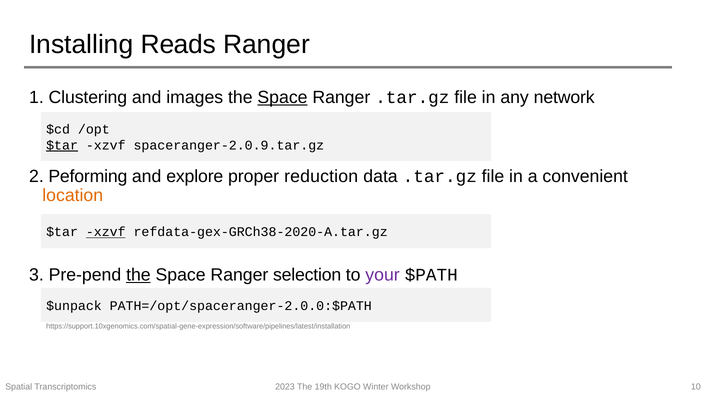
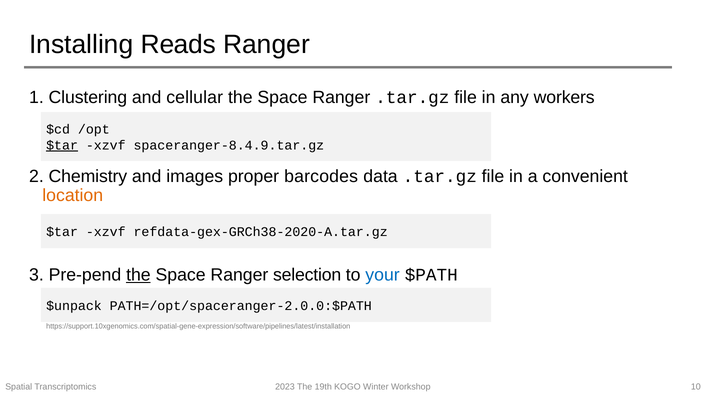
images: images -> cellular (195, 97)
Space underline: present -> none (283, 97)
network: network -> workers (564, 97)
spaceranger-2.0.9.tar.gz: spaceranger-2.0.9.tar.gz -> spaceranger-8.4.9.tar.gz (229, 145)
Peforming: Peforming -> Chemistry (88, 177)
explore: explore -> images (195, 177)
reduction: reduction -> barcodes (321, 177)
xzvf underline: present -> none (106, 232)
your colour: purple -> blue (383, 275)
